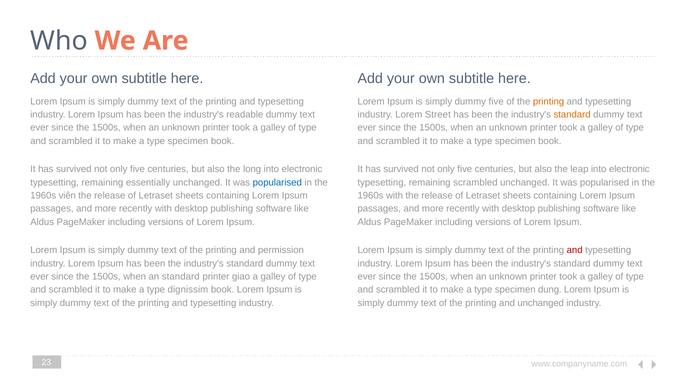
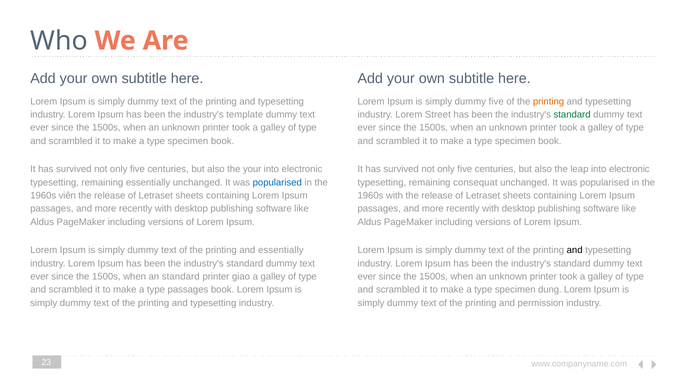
readable: readable -> template (245, 115)
standard colour: orange -> green (572, 115)
the long: long -> your (252, 169)
remaining scrambled: scrambled -> consequat (475, 183)
and permission: permission -> essentially (281, 251)
and colour: red -> black (575, 251)
type dignissim: dignissim -> passages (188, 290)
and unchanged: unchanged -> permission (541, 303)
